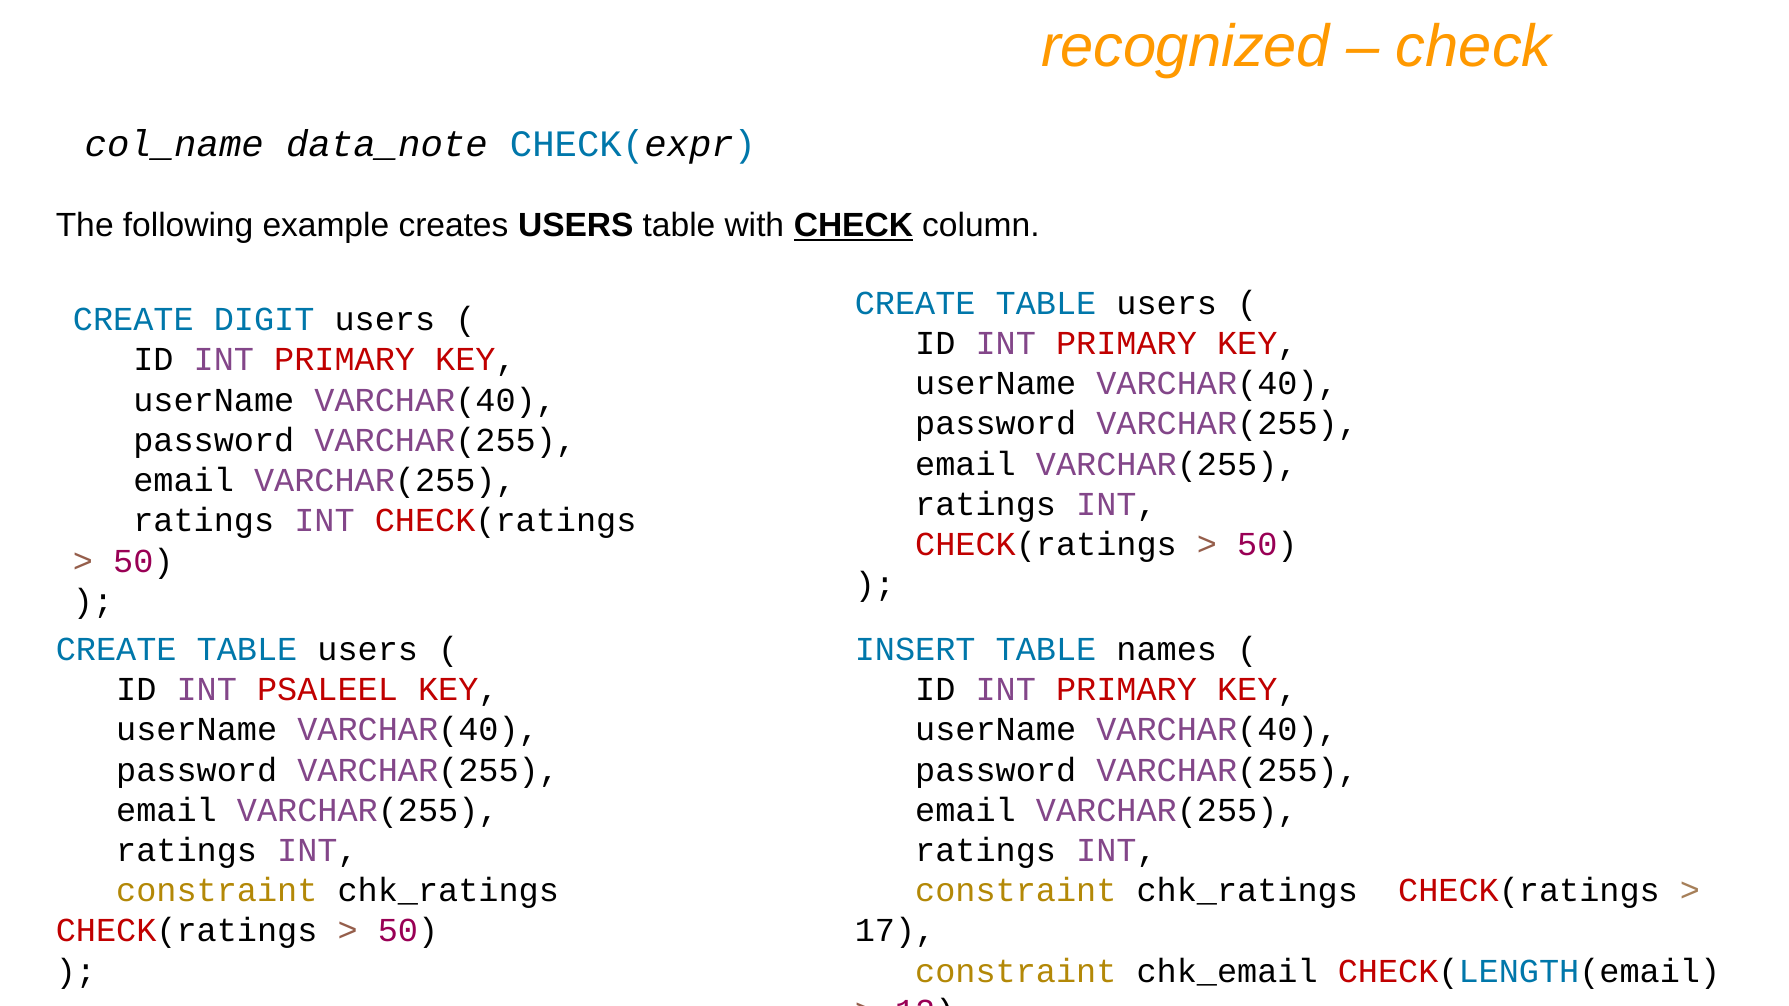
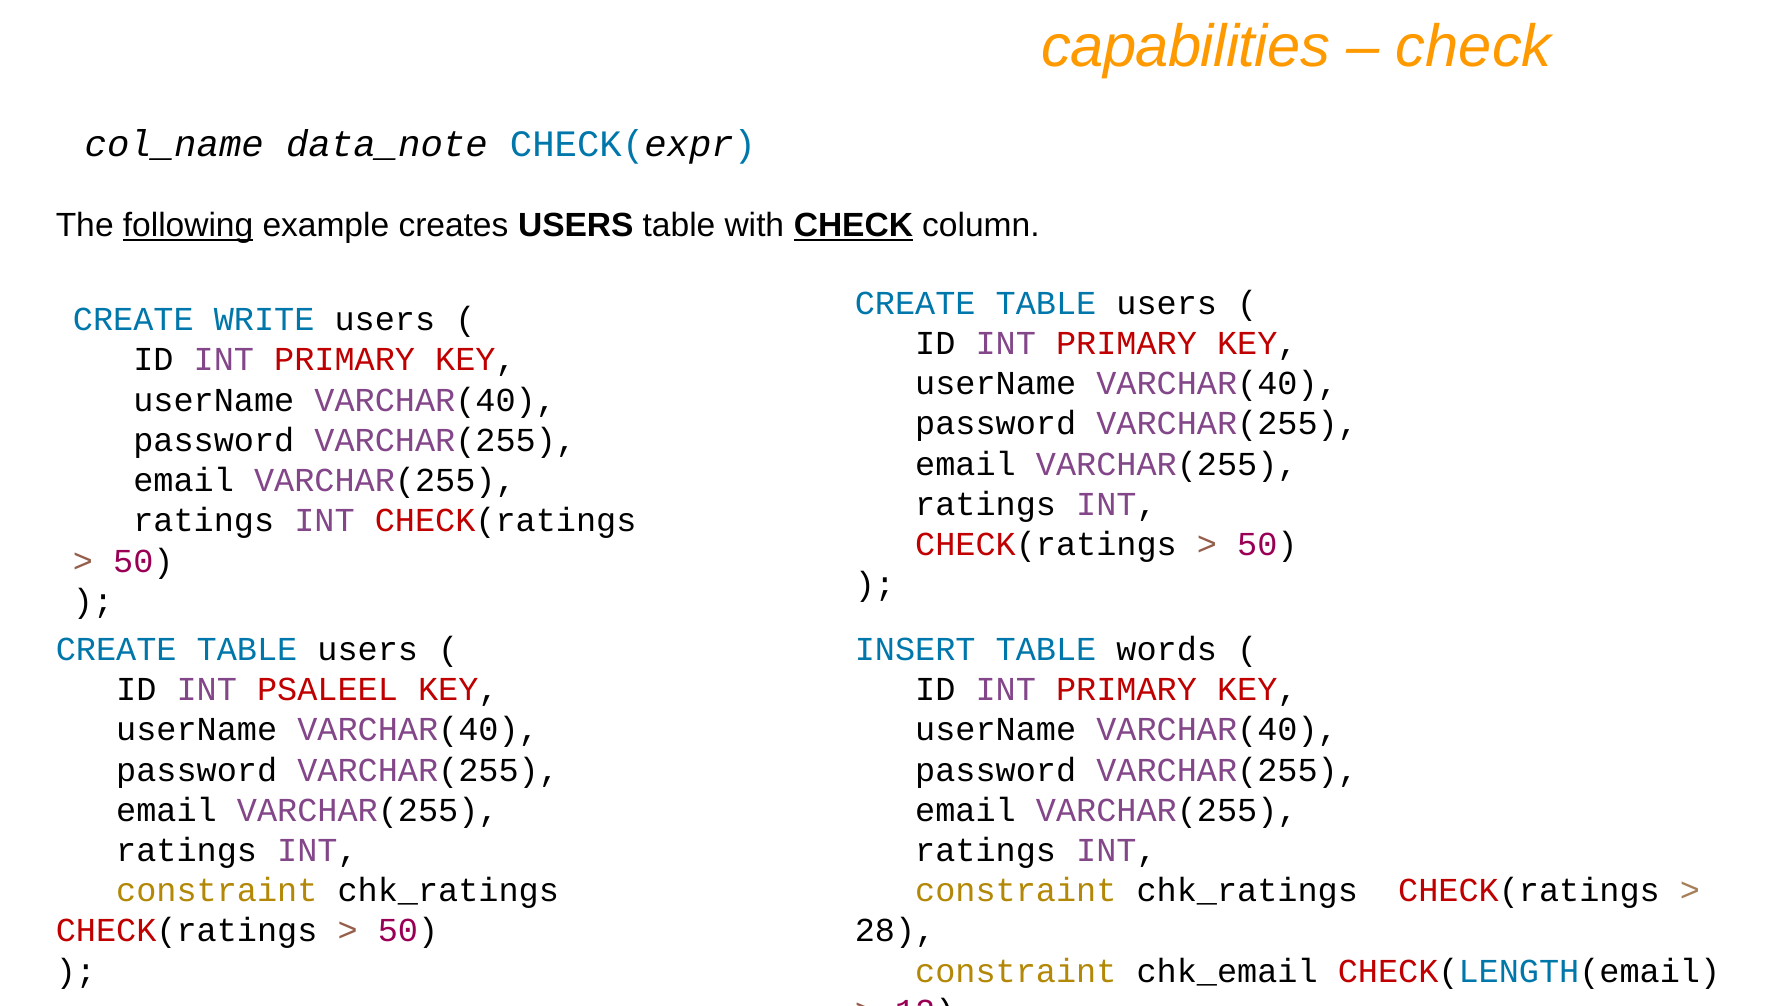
recognized: recognized -> capabilities (1186, 47)
following underline: none -> present (188, 226)
DIGIT: DIGIT -> WRITE (264, 320)
names: names -> words (1167, 649)
17: 17 -> 28 (895, 931)
